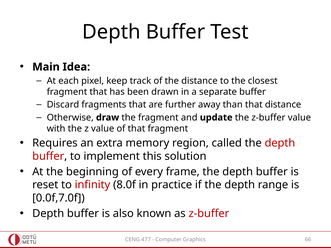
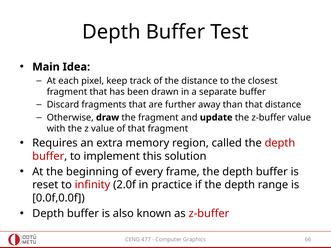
8.0f: 8.0f -> 2.0f (124, 185)
0.0f,7.0f: 0.0f,7.0f -> 0.0f,0.0f (58, 198)
